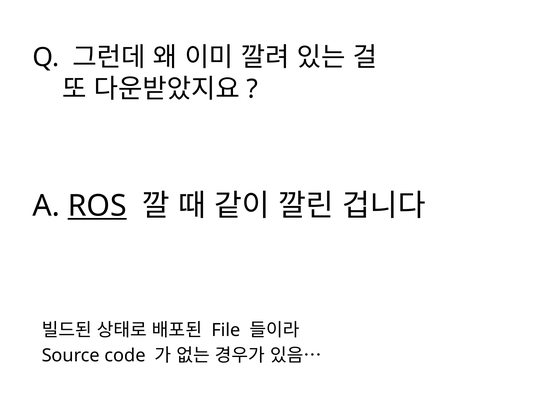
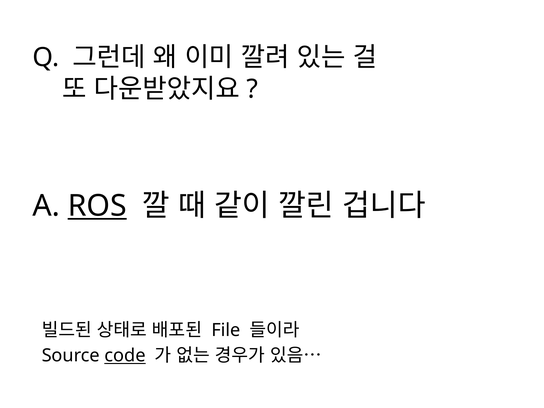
code underline: none -> present (125, 356)
